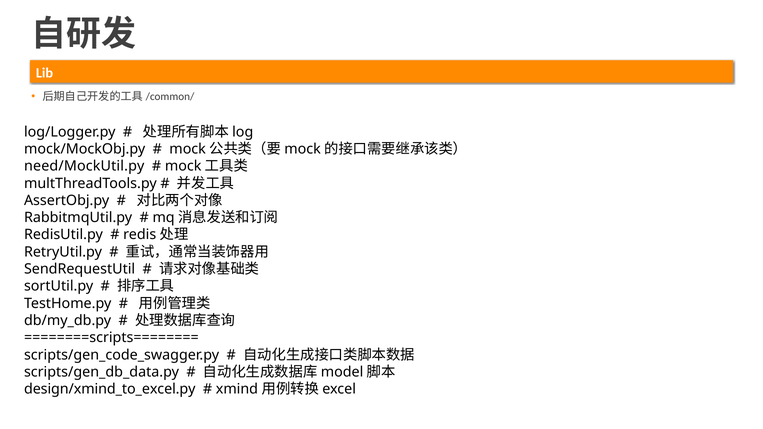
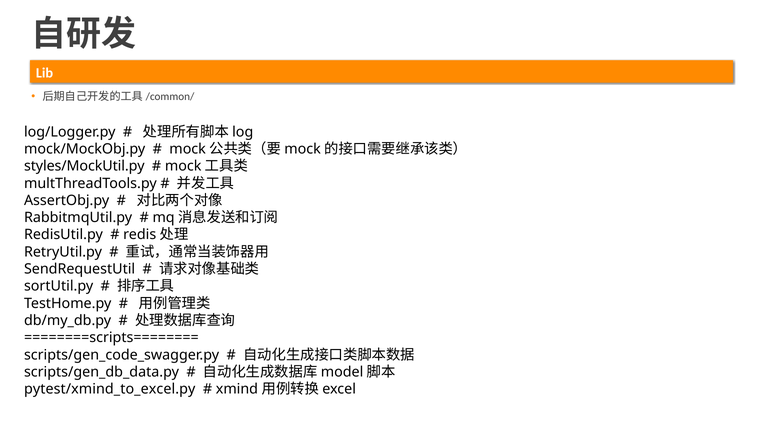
need/MockUtil.py: need/MockUtil.py -> styles/MockUtil.py (84, 166)
design/xmind_to_excel.py: design/xmind_to_excel.py -> pytest/xmind_to_excel.py (110, 389)
